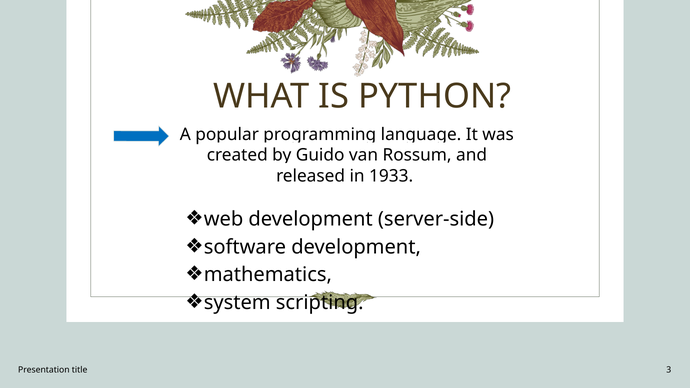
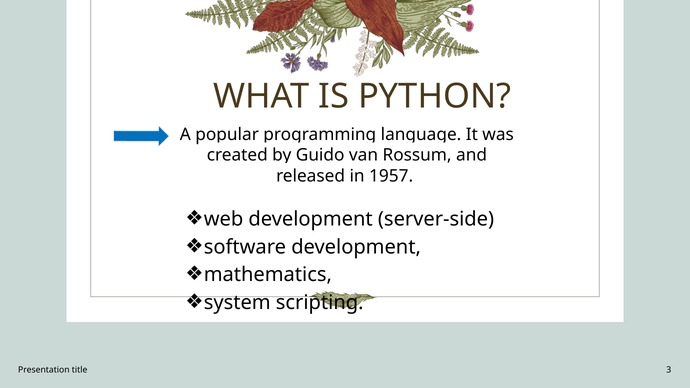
1933: 1933 -> 1957 (391, 176)
